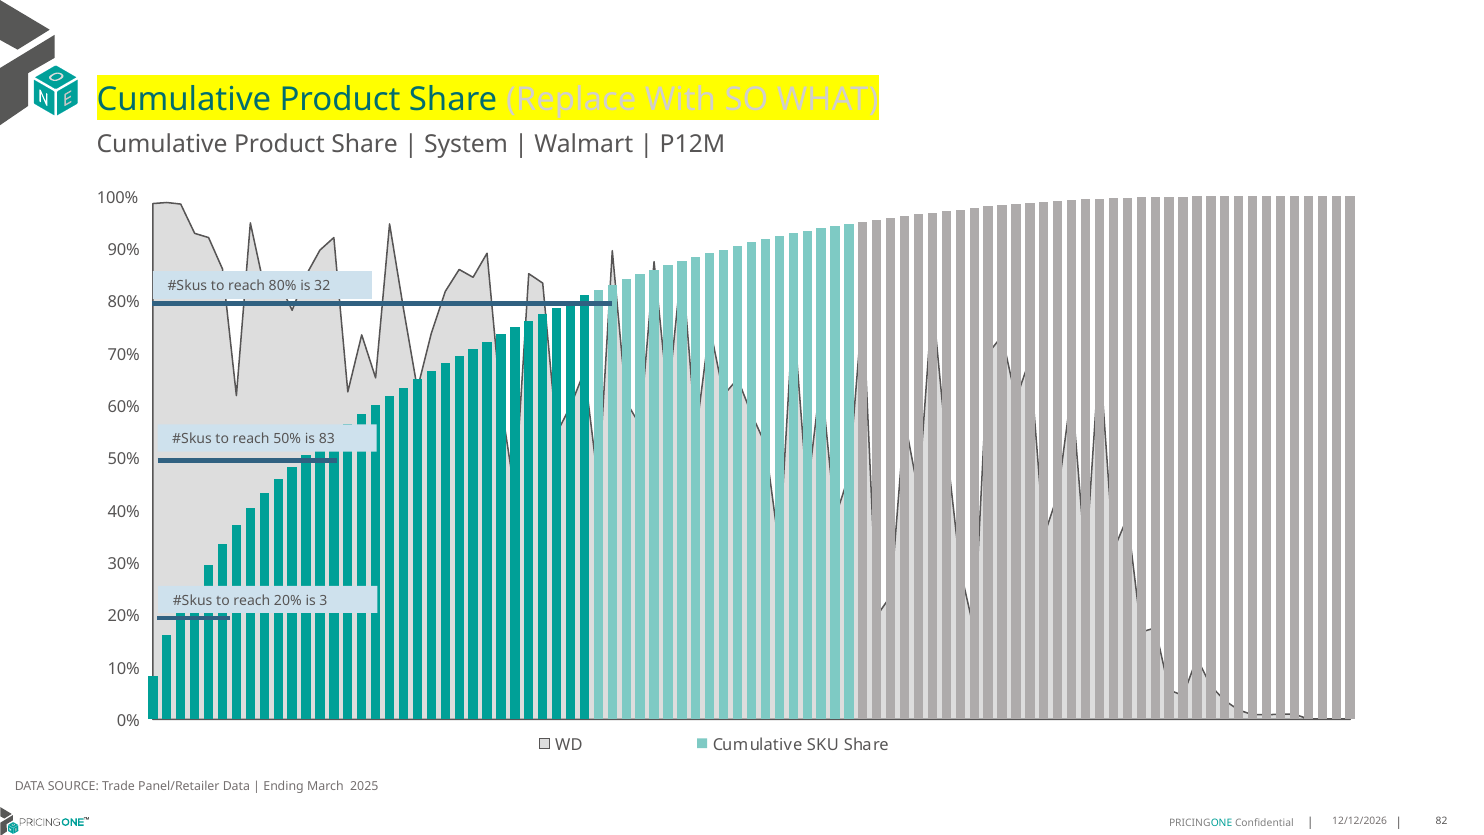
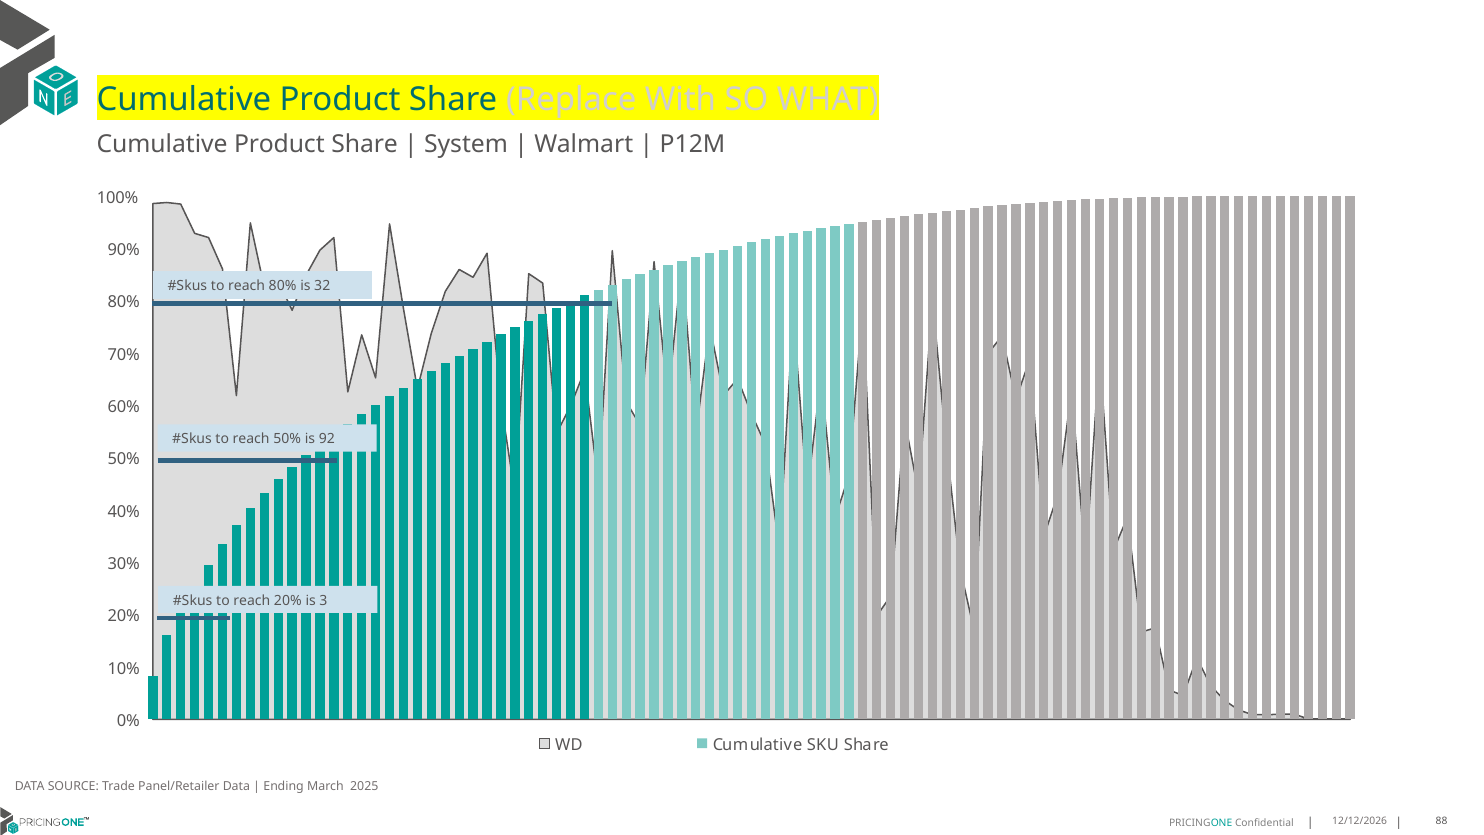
83: 83 -> 92 (327, 439)
82: 82 -> 88 (1442, 821)
